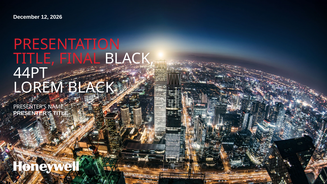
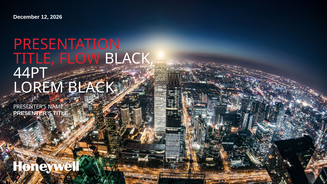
FINAL: FINAL -> FLOW (80, 59)
